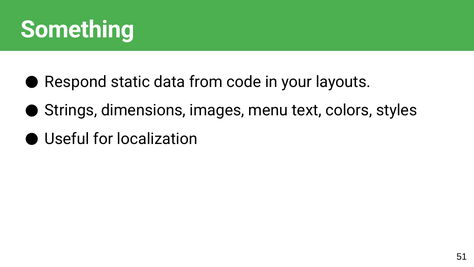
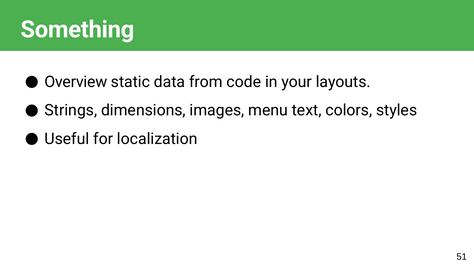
Respond: Respond -> Overview (76, 82)
